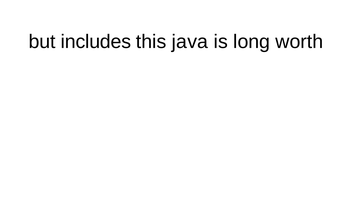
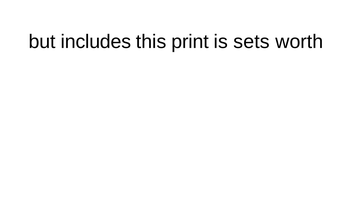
java: java -> print (190, 42)
long: long -> sets (252, 42)
